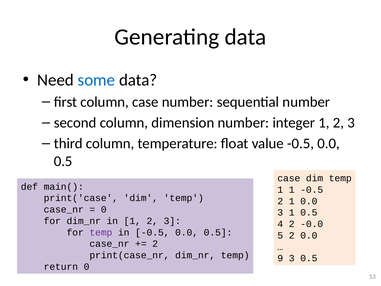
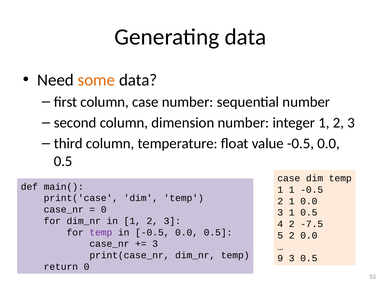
some colour: blue -> orange (96, 80)
-0.0: -0.0 -> -7.5 (312, 224)
2: 2 -> 3 (155, 244)
